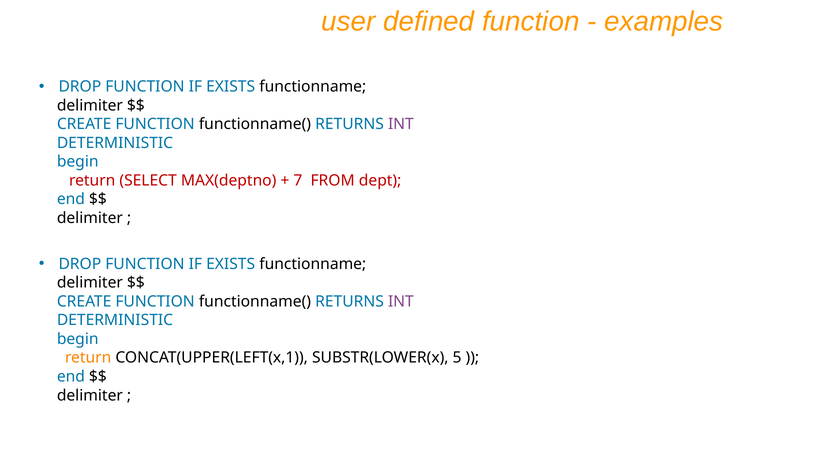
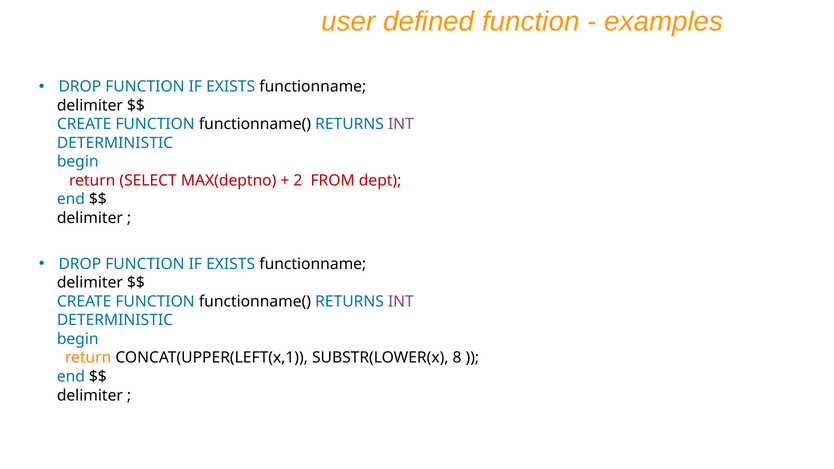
7: 7 -> 2 (298, 181)
5: 5 -> 8 (457, 358)
